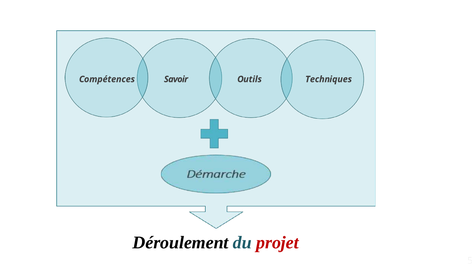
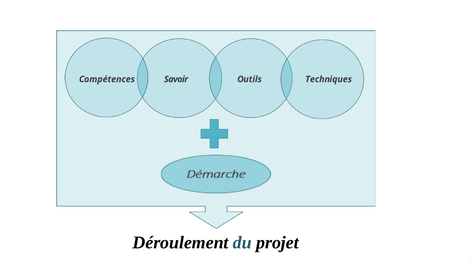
projet colour: red -> black (277, 242)
